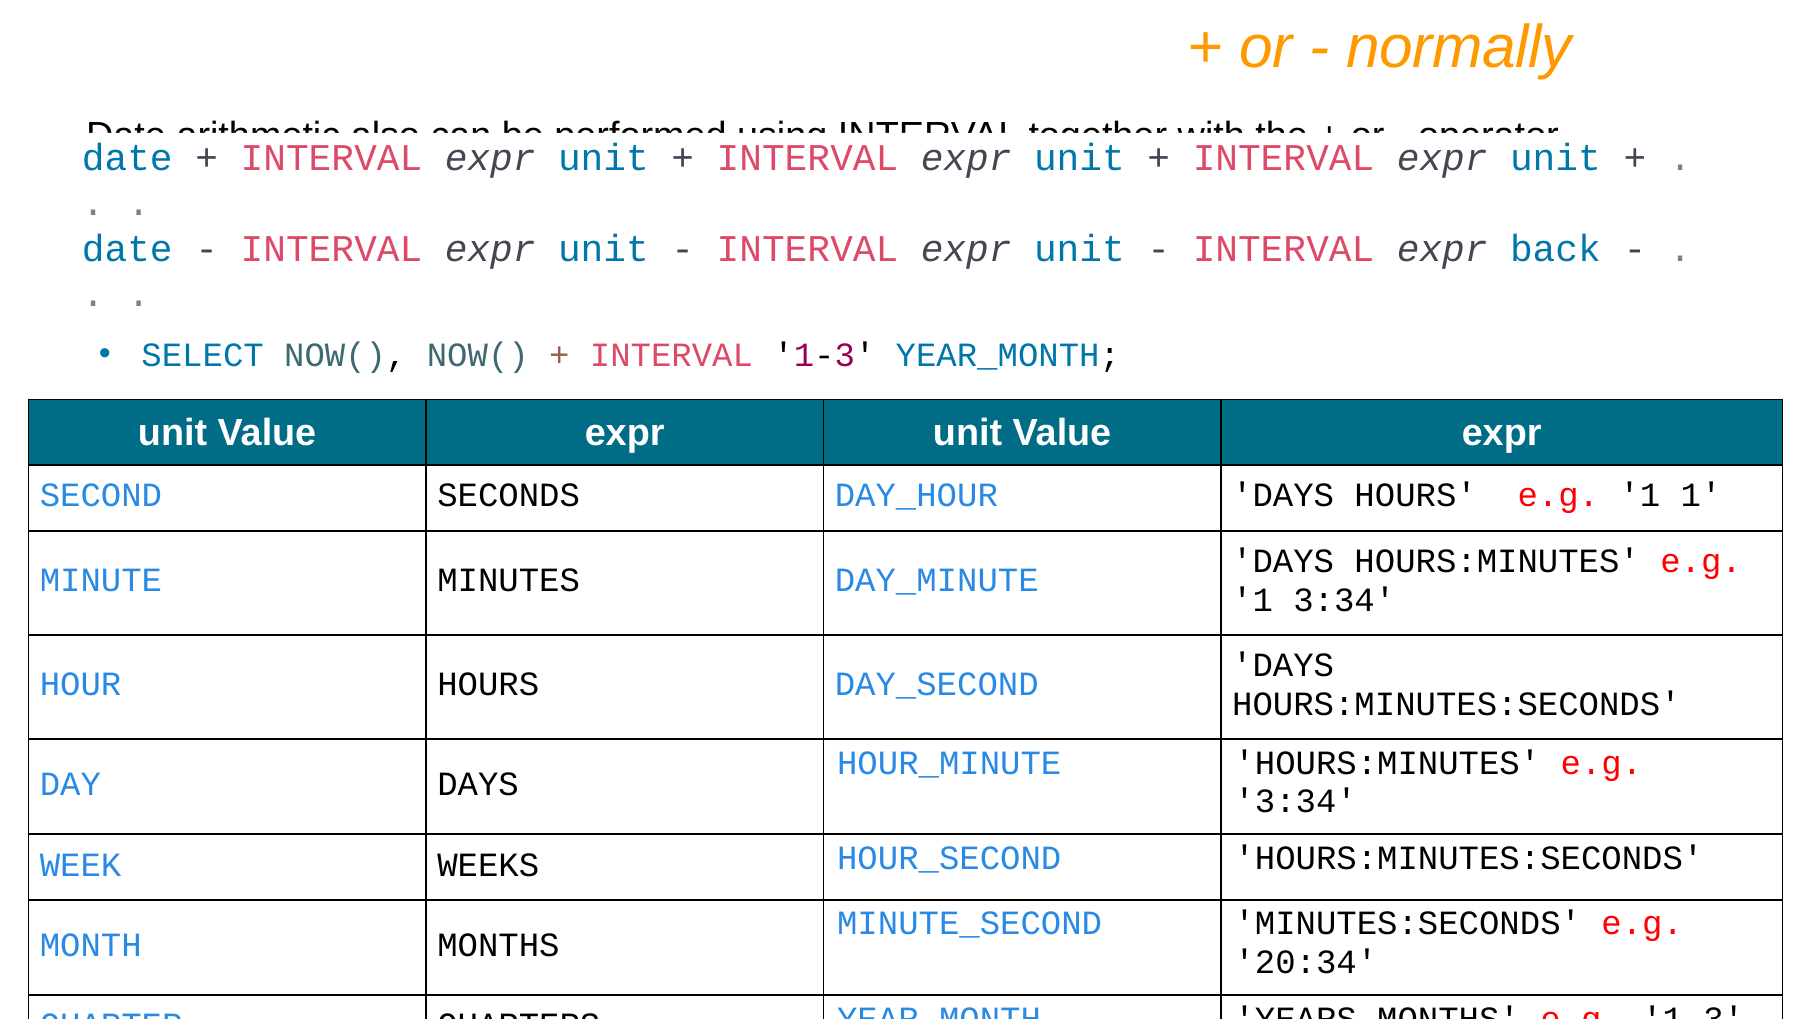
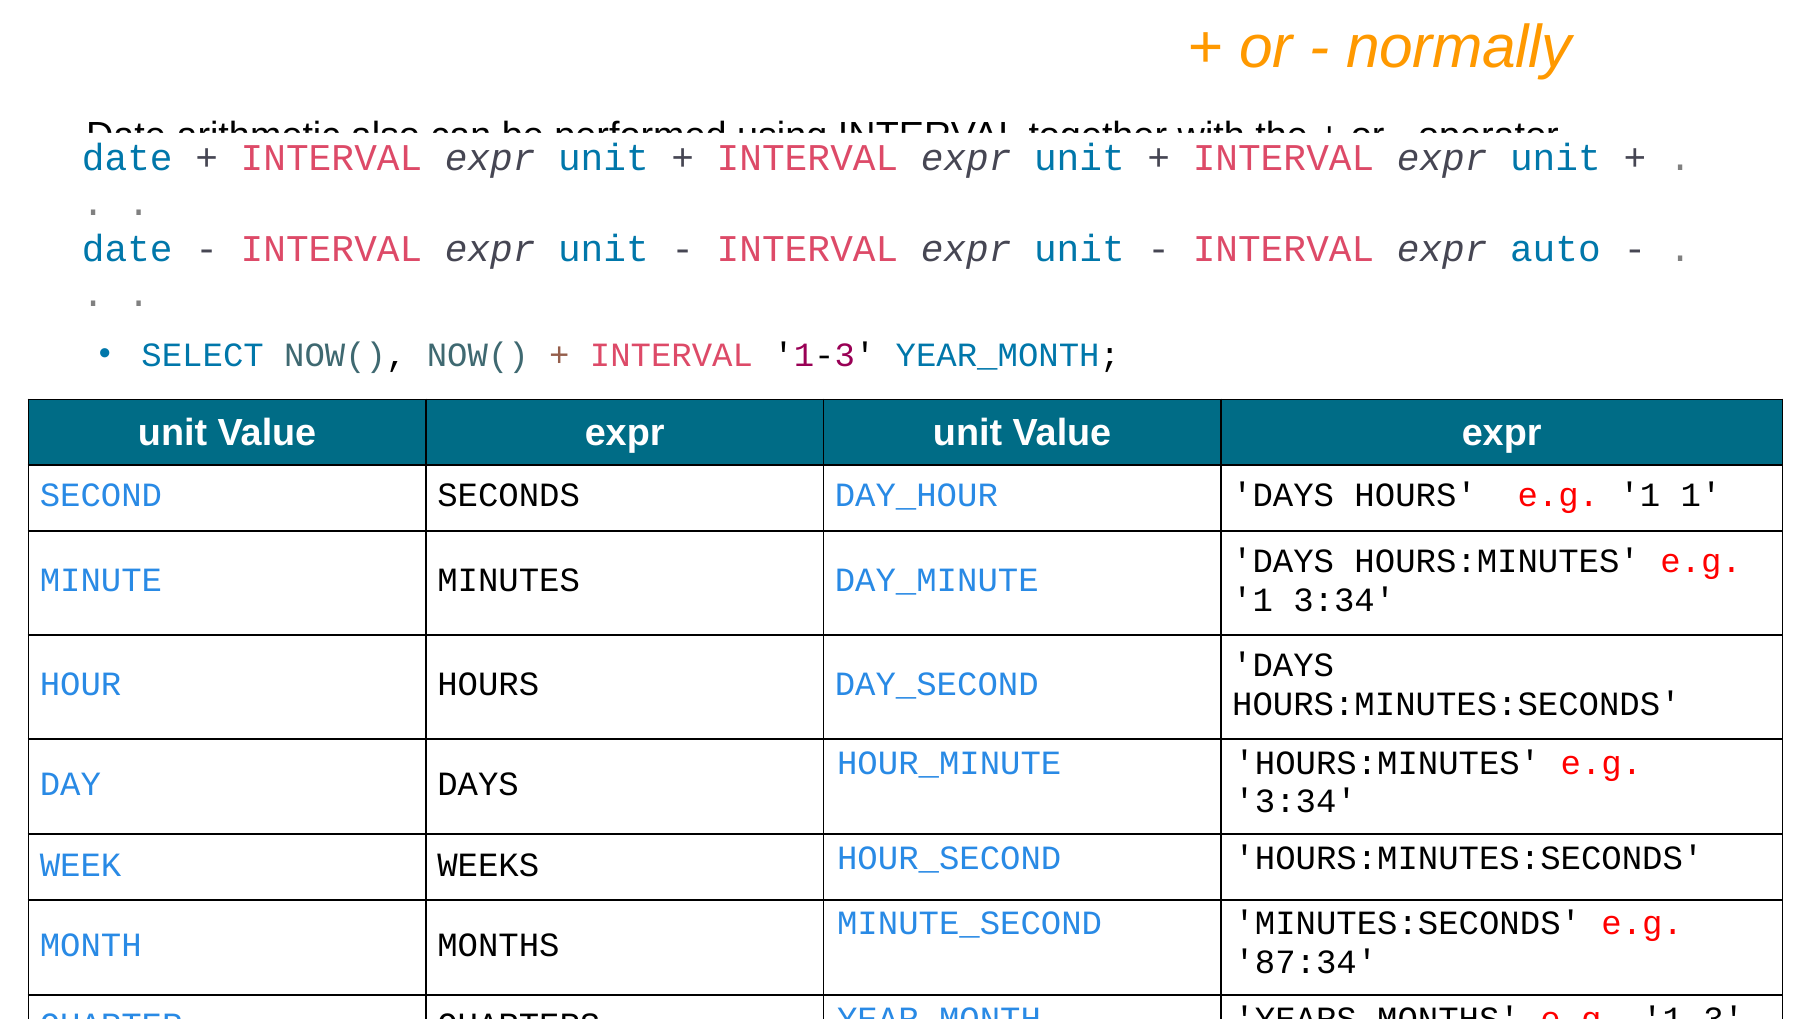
back: back -> auto (1555, 249)
20:34: 20:34 -> 87:34 (1306, 962)
